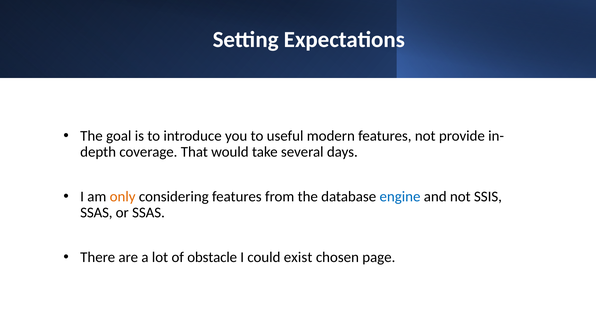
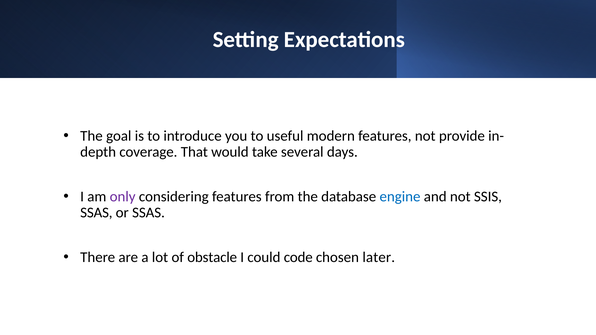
only colour: orange -> purple (123, 197)
exist: exist -> code (298, 257)
page: page -> later (379, 257)
